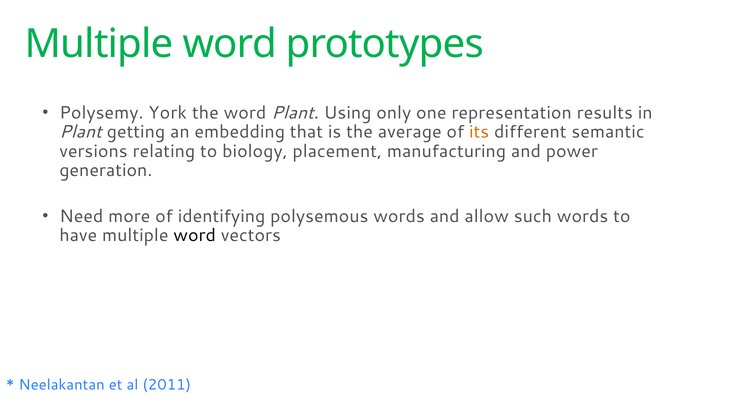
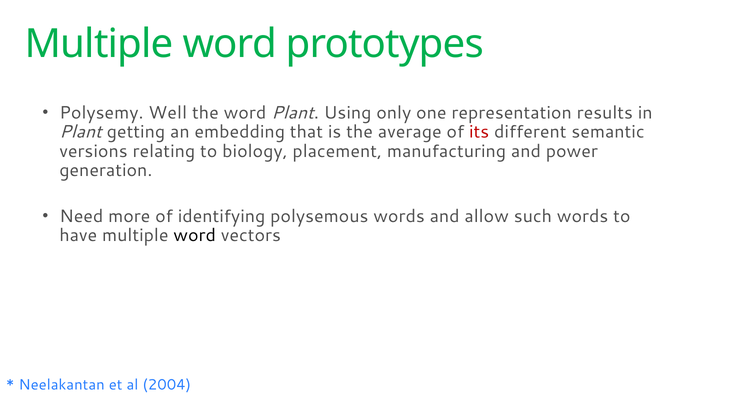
York: York -> Well (168, 113)
its colour: orange -> red (479, 132)
2011: 2011 -> 2004 (167, 385)
